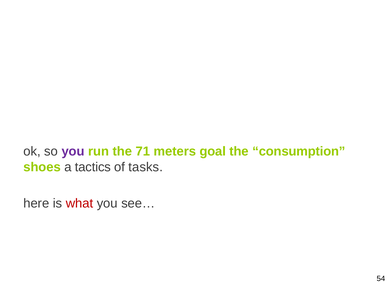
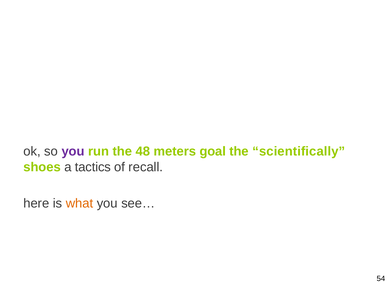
71: 71 -> 48 (143, 151)
consumption: consumption -> scientifically (299, 151)
tasks: tasks -> recall (146, 167)
what colour: red -> orange (79, 203)
